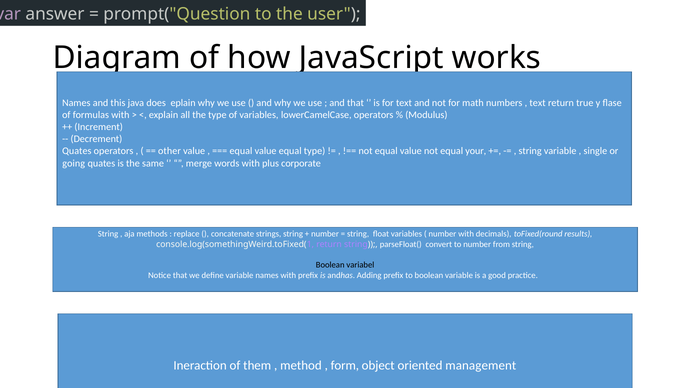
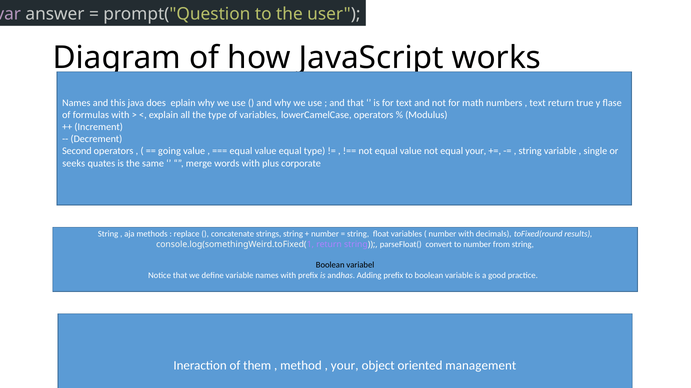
Quates: Quates -> Second (77, 151)
other: other -> going (169, 151)
going: going -> seeks (74, 163)
form: form -> your (345, 366)
